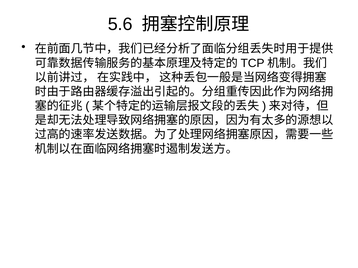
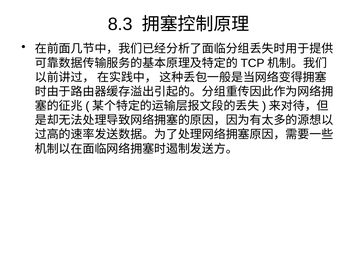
5.6: 5.6 -> 8.3 (120, 24)
